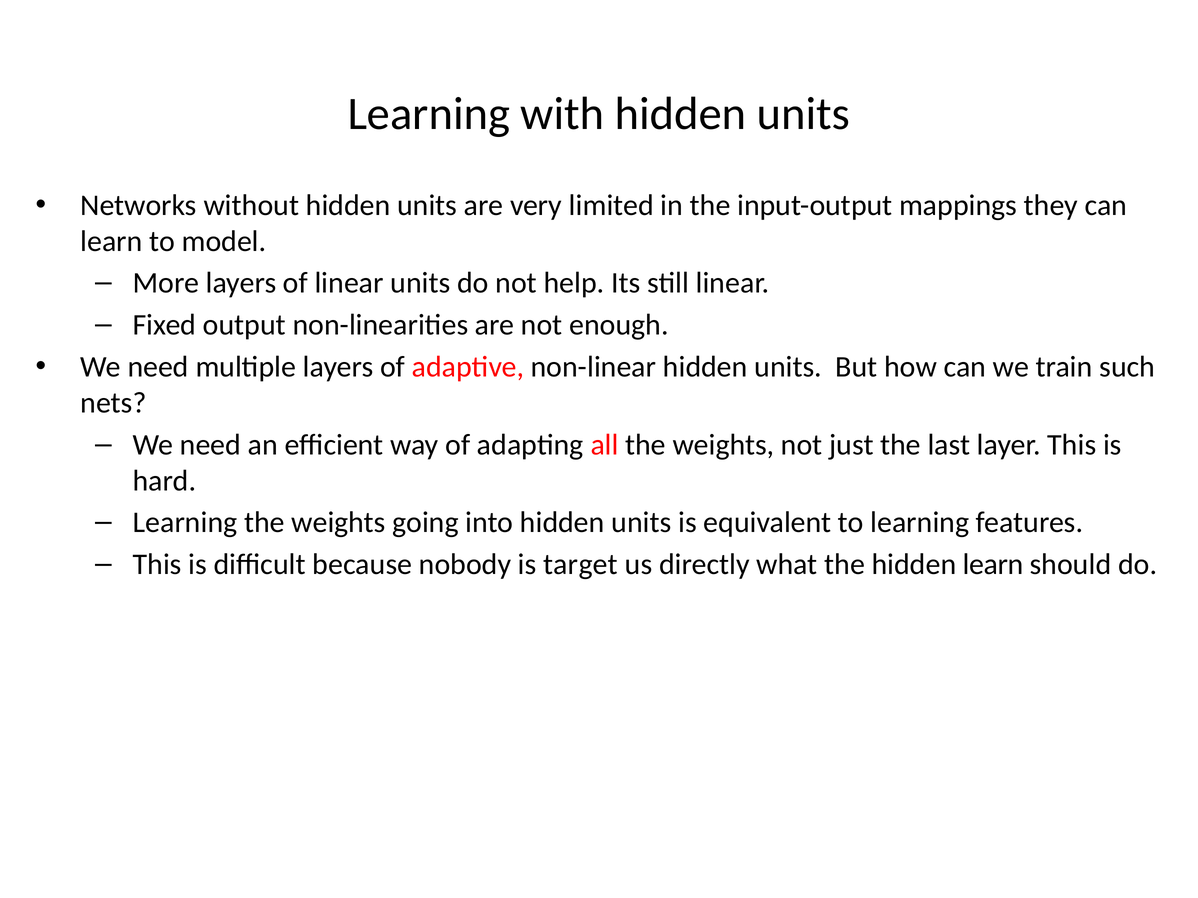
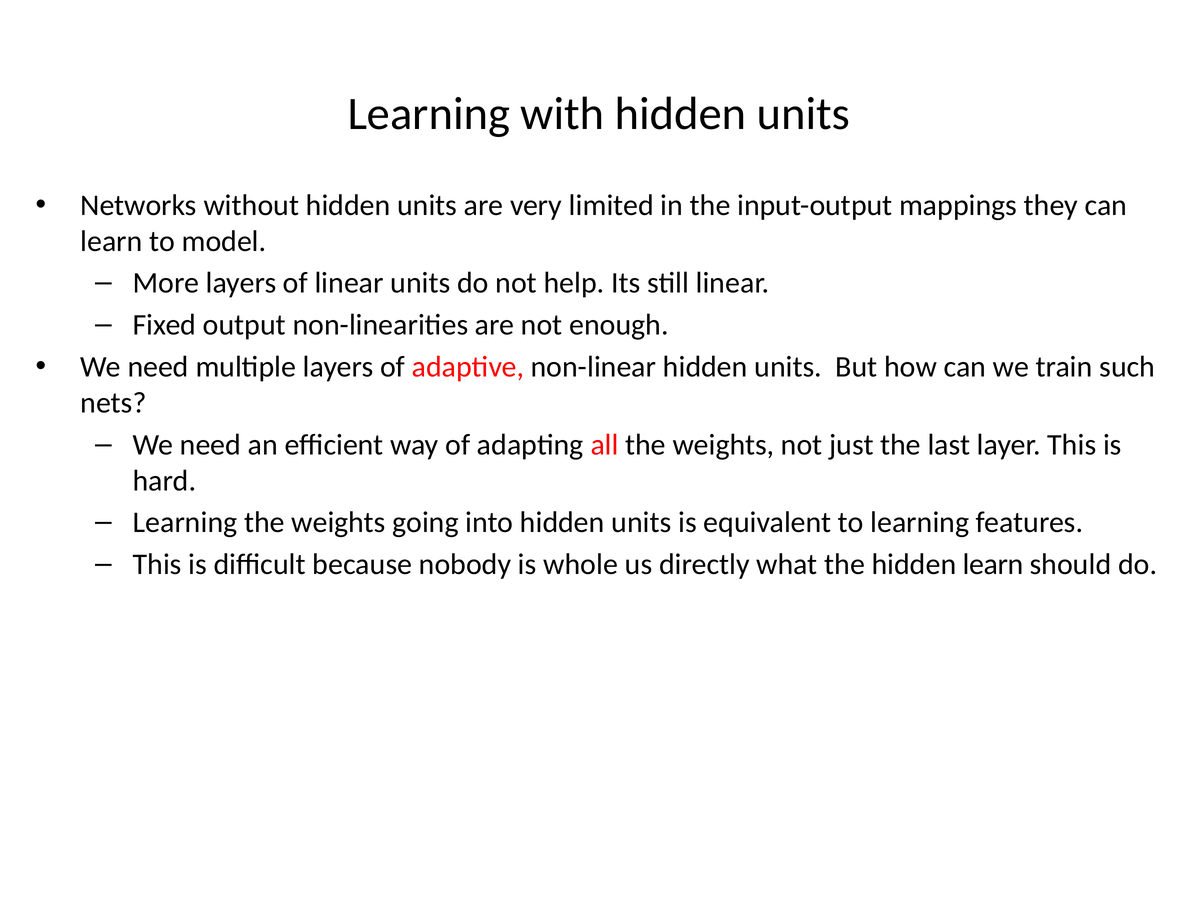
target: target -> whole (581, 565)
